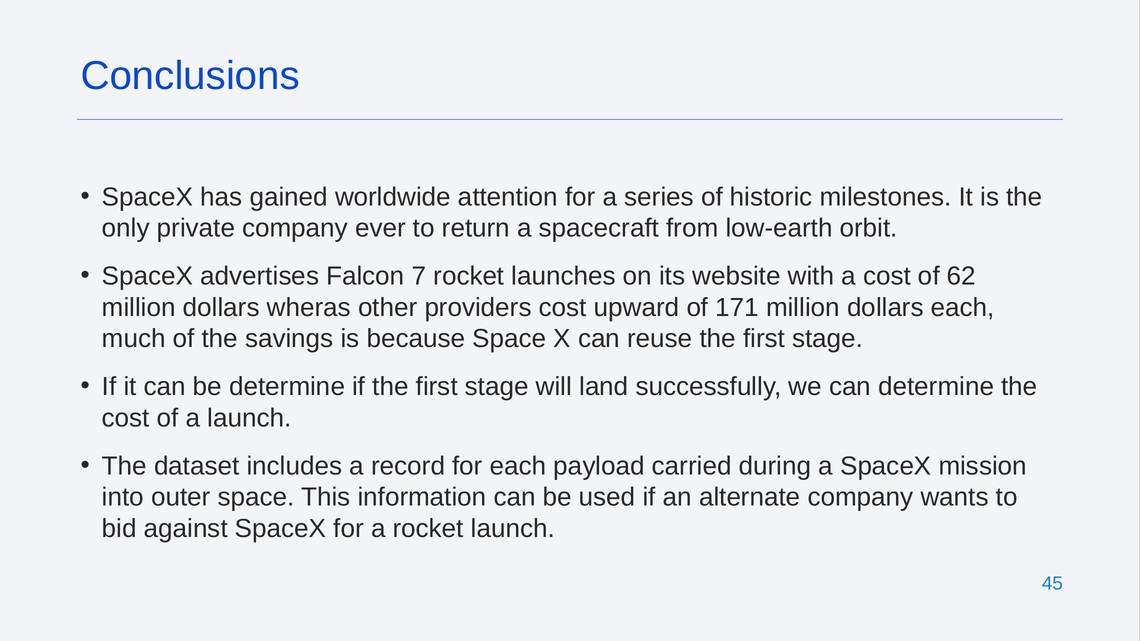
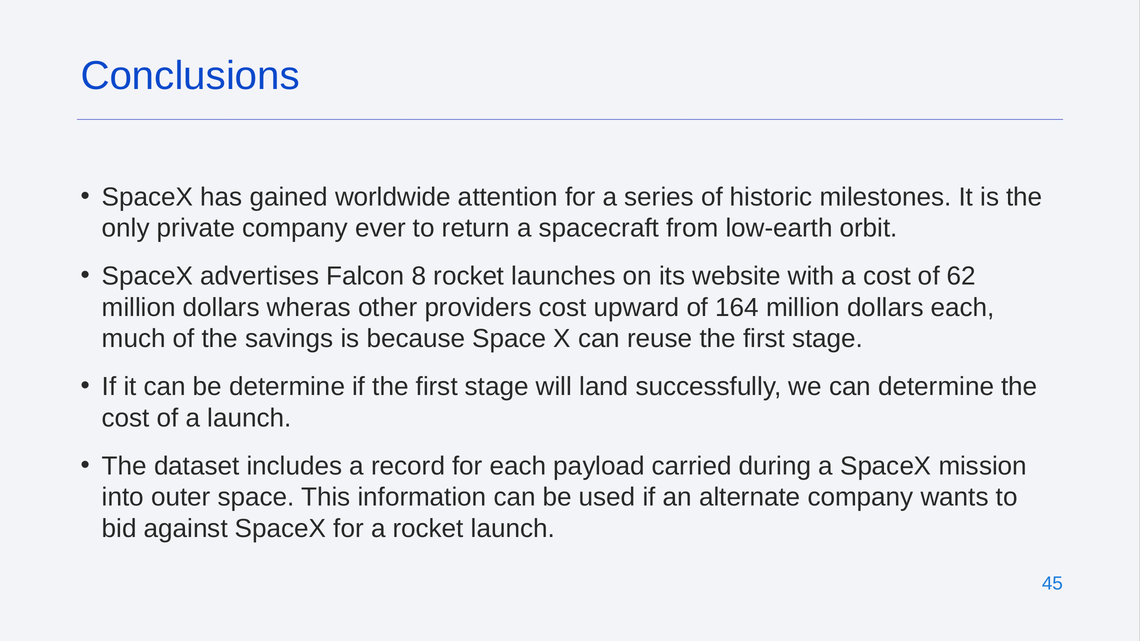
7: 7 -> 8 (419, 276)
171: 171 -> 164 (737, 308)
